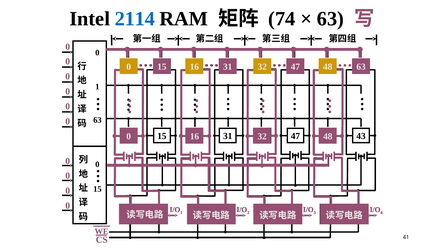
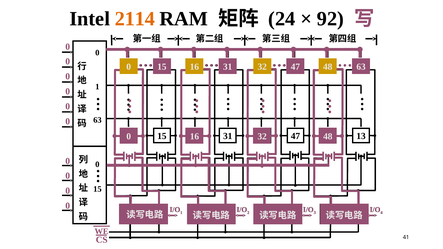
2114 colour: blue -> orange (135, 19)
74: 74 -> 24 (282, 19)
63: 63 -> 92 (331, 19)
43: 43 -> 13 (361, 136)
